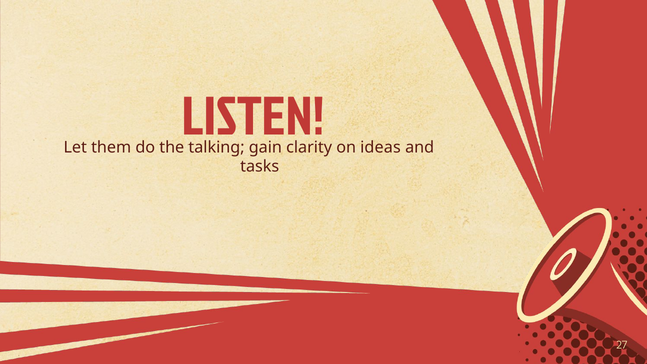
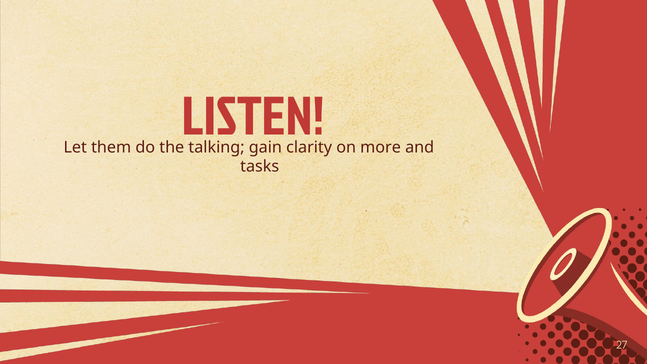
ideas: ideas -> more (381, 147)
